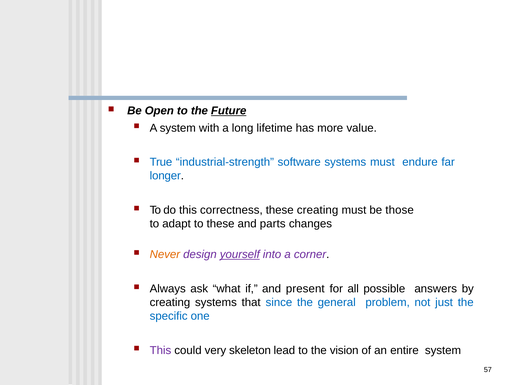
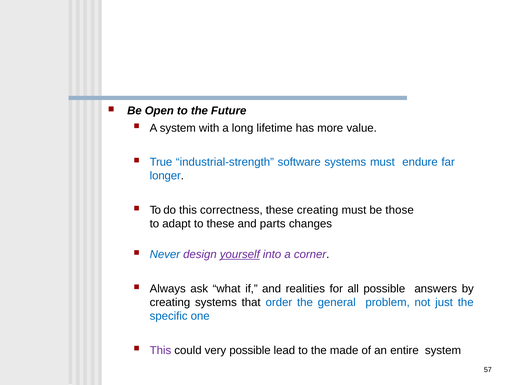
Future underline: present -> none (229, 111)
Never colour: orange -> blue (165, 255)
present: present -> realities (305, 289)
since: since -> order (279, 303)
very skeleton: skeleton -> possible (250, 351)
vision: vision -> made (344, 351)
